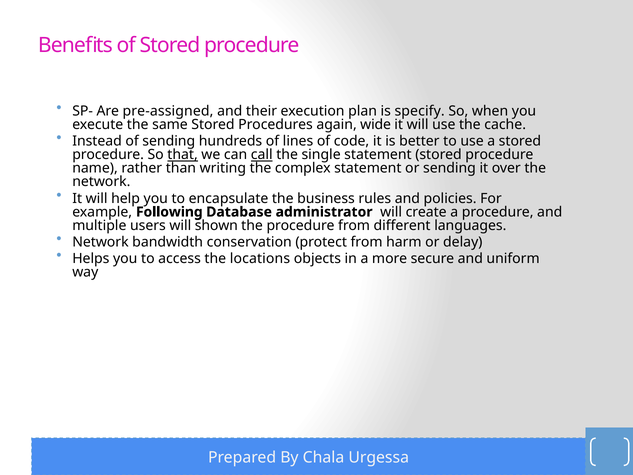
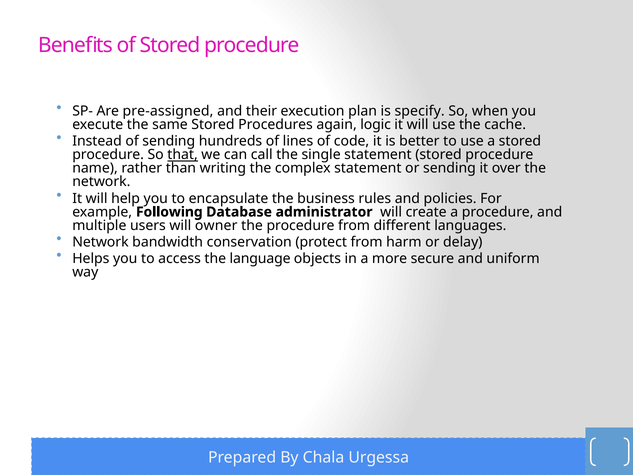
wide: wide -> logic (376, 125)
call underline: present -> none (262, 155)
shown: shown -> owner (216, 225)
locations: locations -> language (260, 259)
